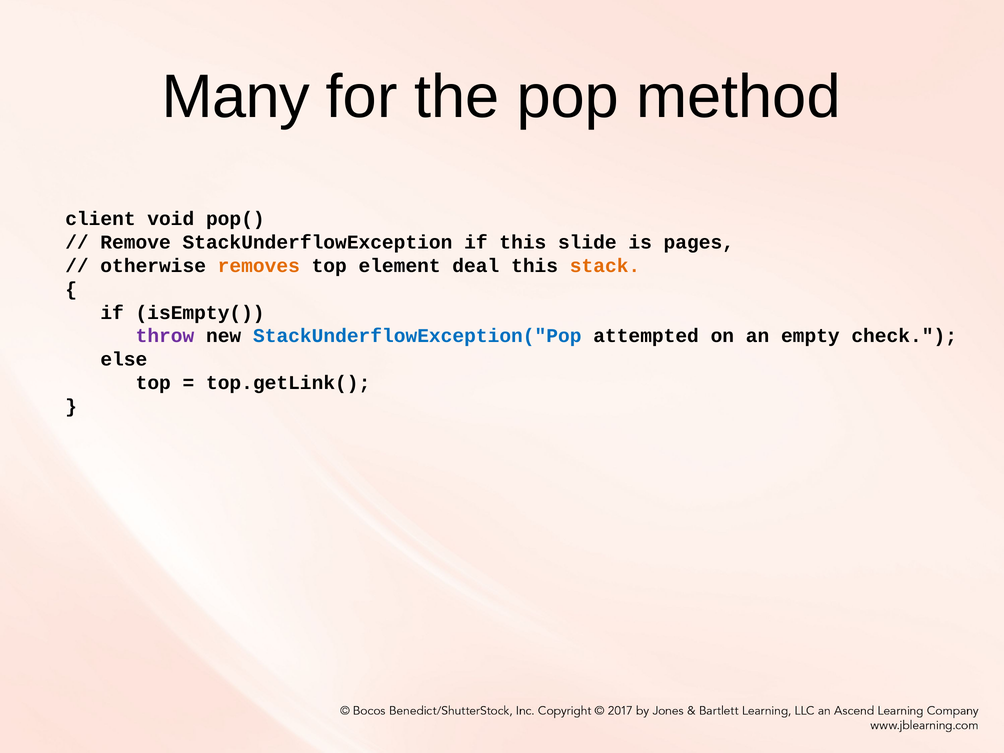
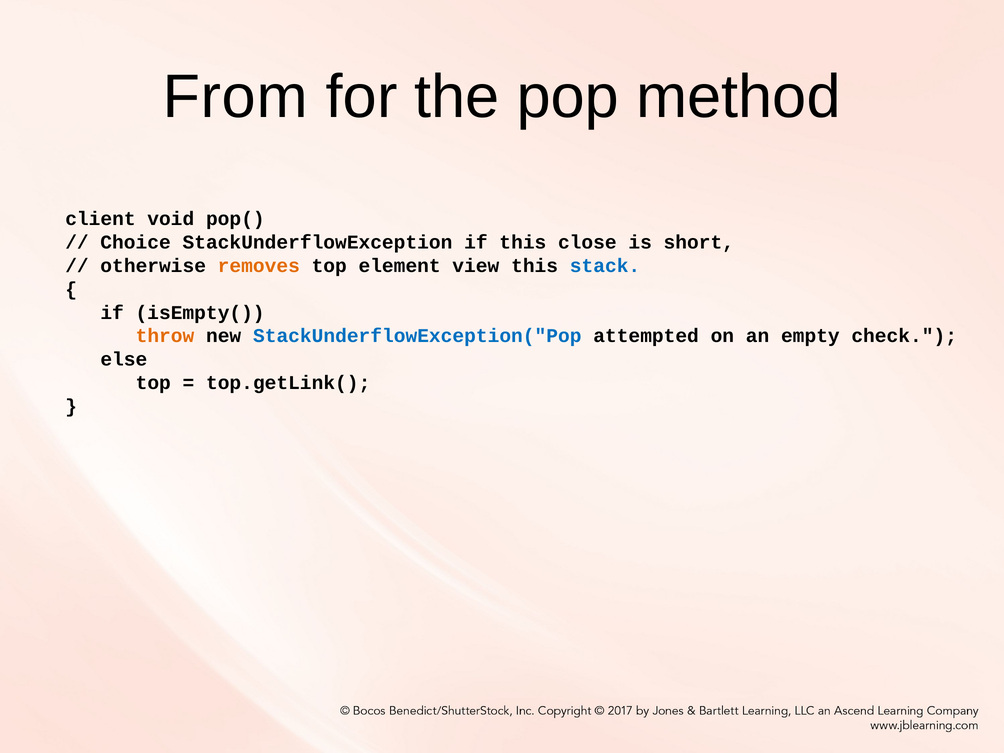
Many: Many -> From (235, 97)
Remove: Remove -> Choice (136, 242)
slide: slide -> close (587, 242)
pages: pages -> short (699, 242)
deal: deal -> view (476, 266)
stack colour: orange -> blue (605, 266)
throw colour: purple -> orange (165, 336)
